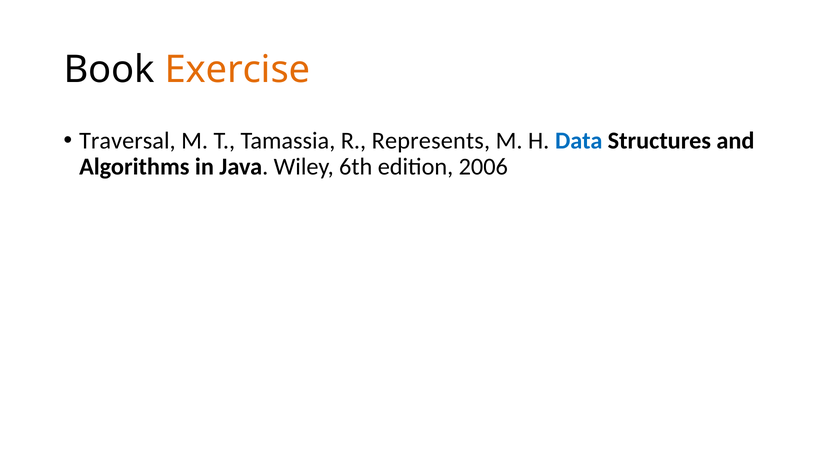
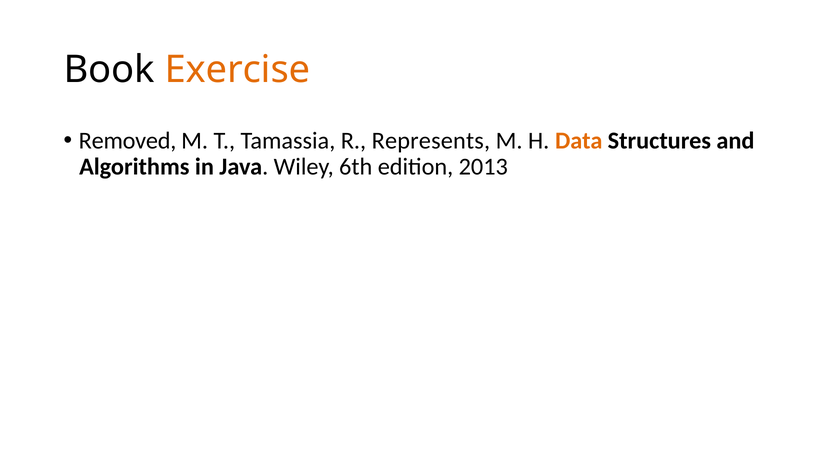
Traversal: Traversal -> Removed (128, 141)
Data colour: blue -> orange (579, 141)
2006: 2006 -> 2013 (483, 167)
